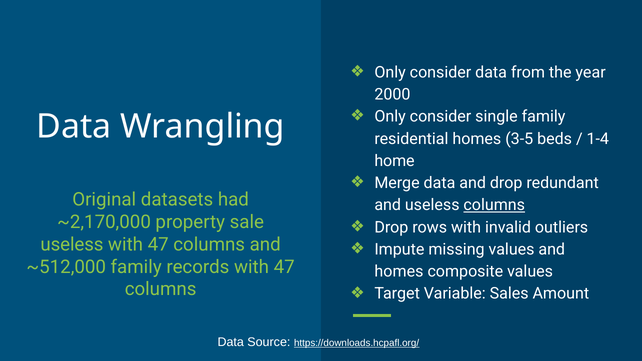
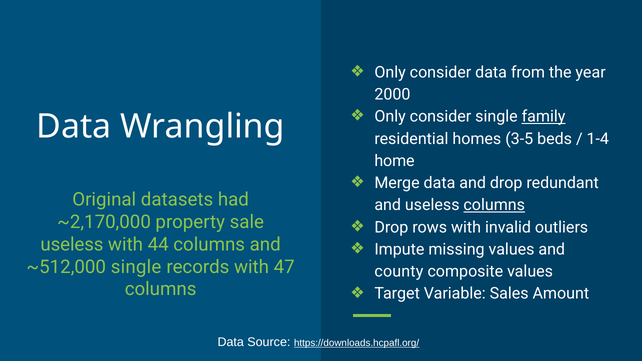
family underline: none -> present (544, 117)
47: 47 -> 44 (158, 244)
~512,000 family: family -> single (136, 267)
homes: homes -> county (399, 272)
